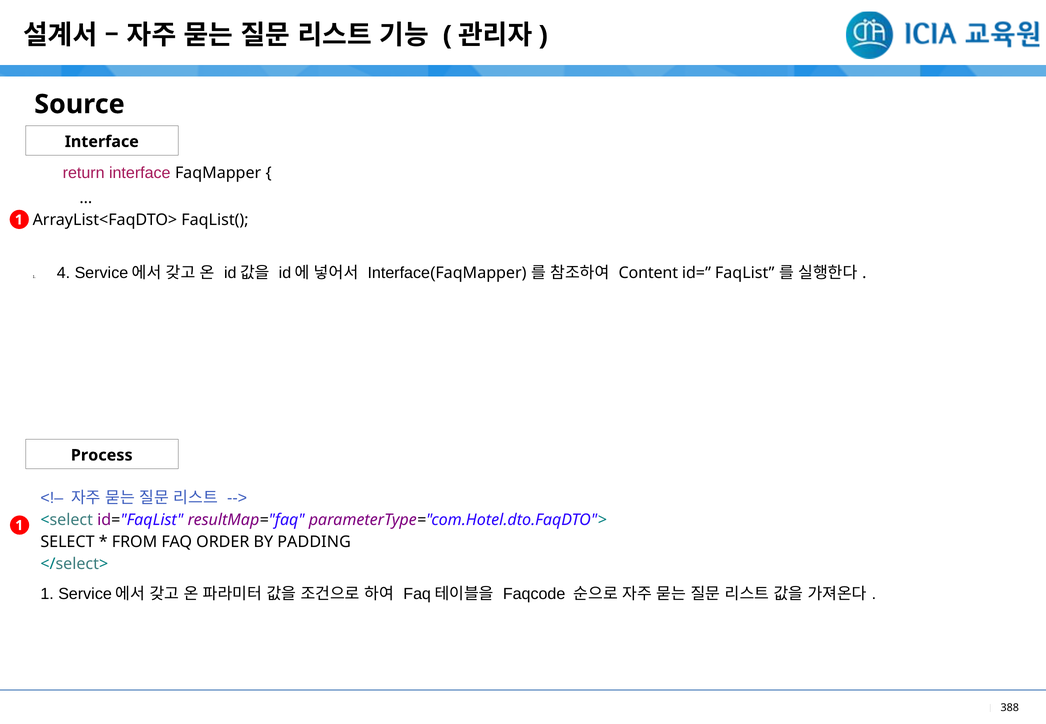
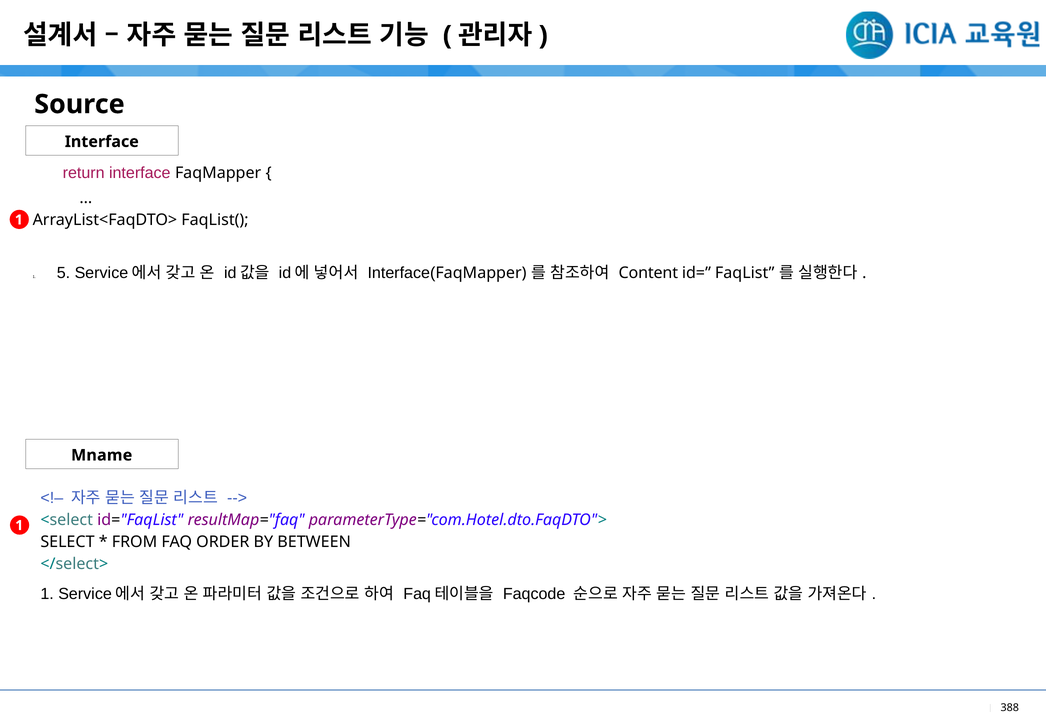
4: 4 -> 5 (64, 273)
Process: Process -> Mname (102, 455)
PADDING: PADDING -> BETWEEN (314, 542)
